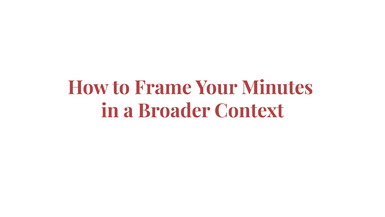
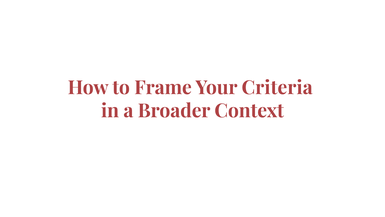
Minutes: Minutes -> Criteria (277, 88)
